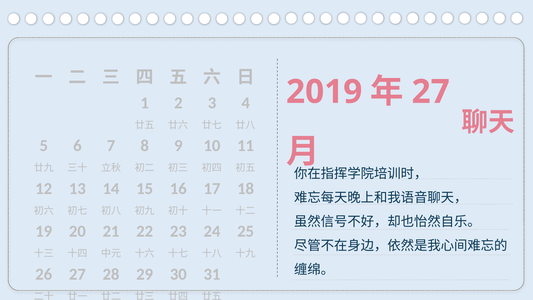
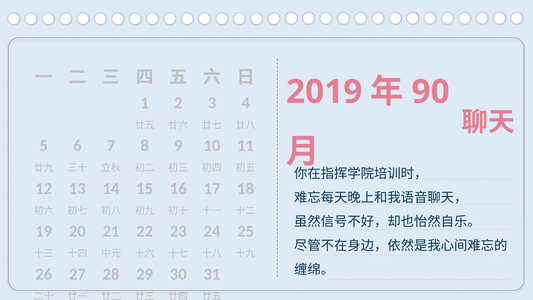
27: 27 -> 90 (431, 92)
